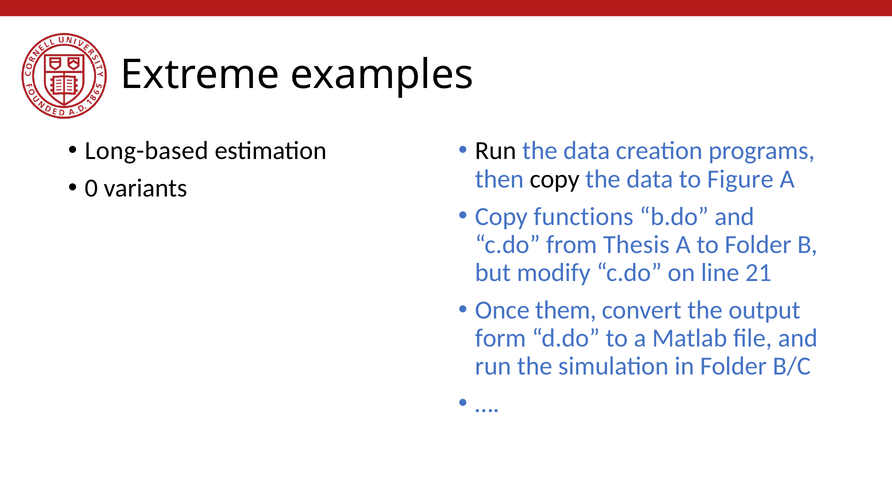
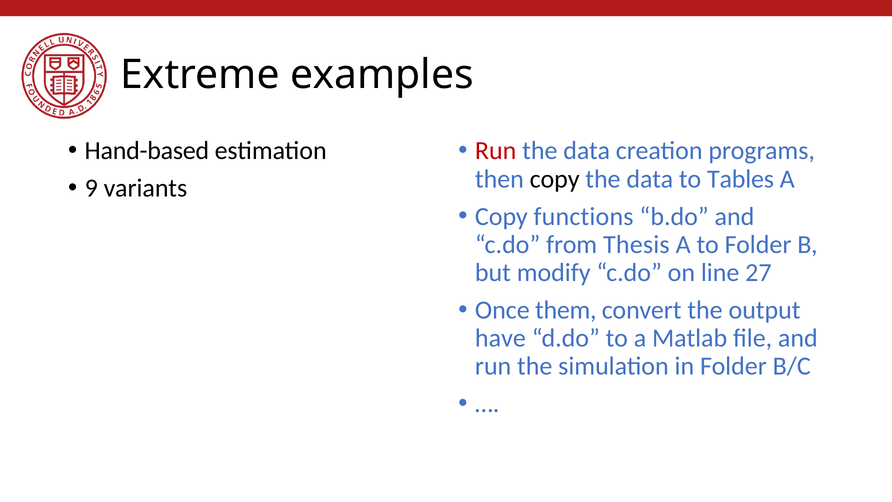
Long-based: Long-based -> Hand-based (147, 151)
Run colour: black -> red (496, 151)
Figure: Figure -> Tables (741, 179)
0: 0 -> 9 (91, 188)
21: 21 -> 27 (758, 273)
form: form -> have (500, 338)
